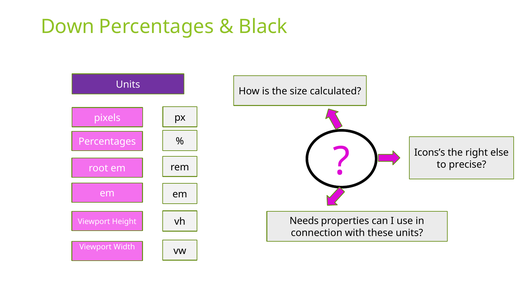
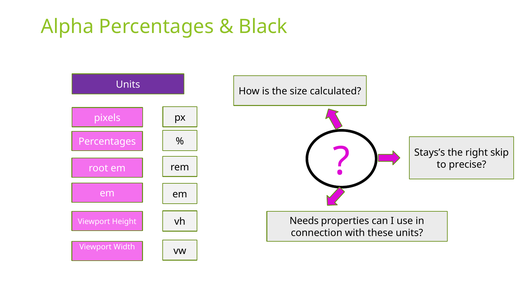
Down: Down -> Alpha (67, 27)
Icons’s: Icons’s -> Stays’s (430, 153)
else: else -> skip (500, 153)
